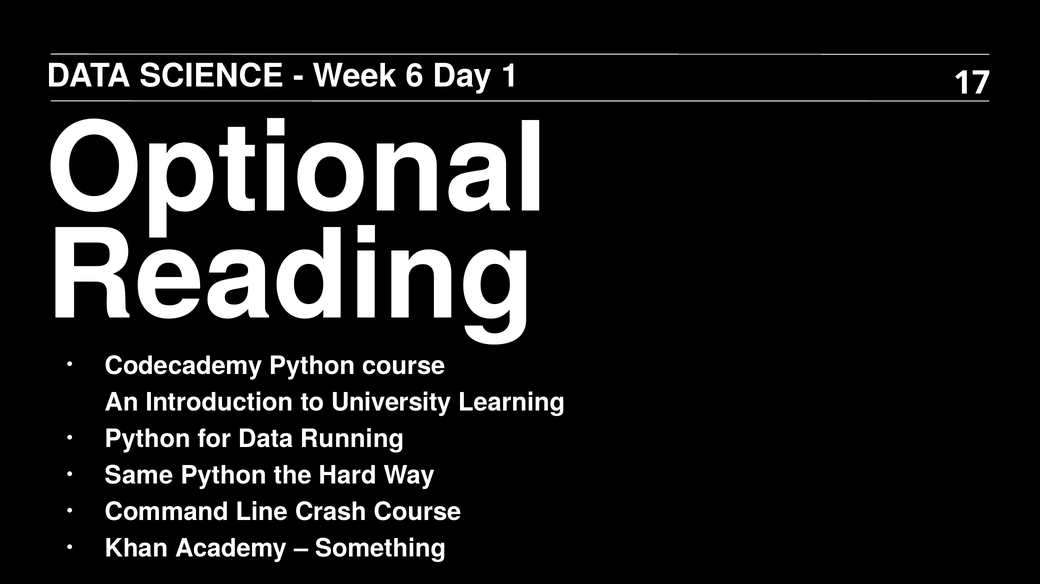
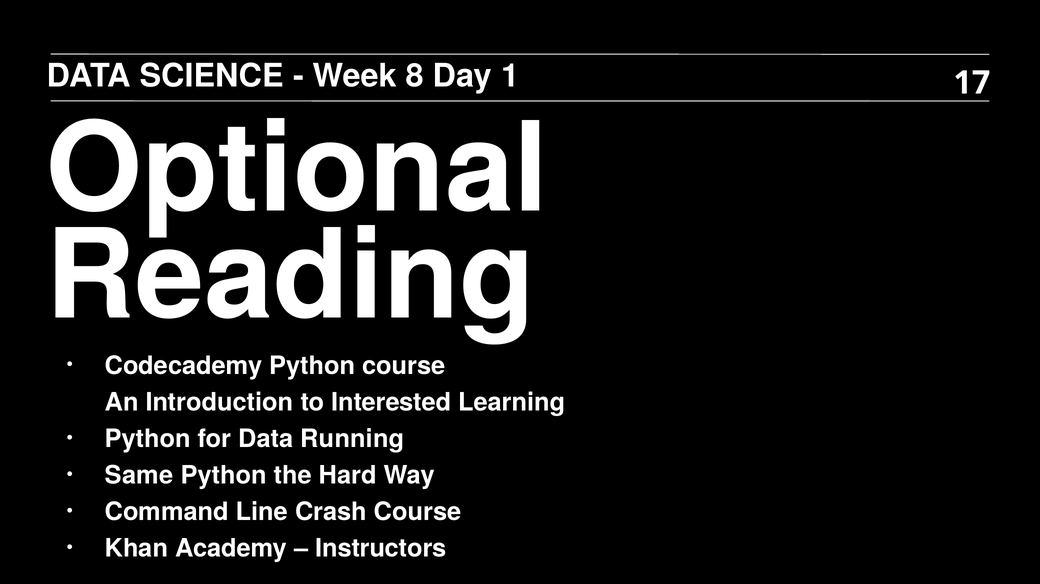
6: 6 -> 8 (415, 76)
University: University -> Interested (391, 402)
Something: Something -> Instructors (381, 548)
